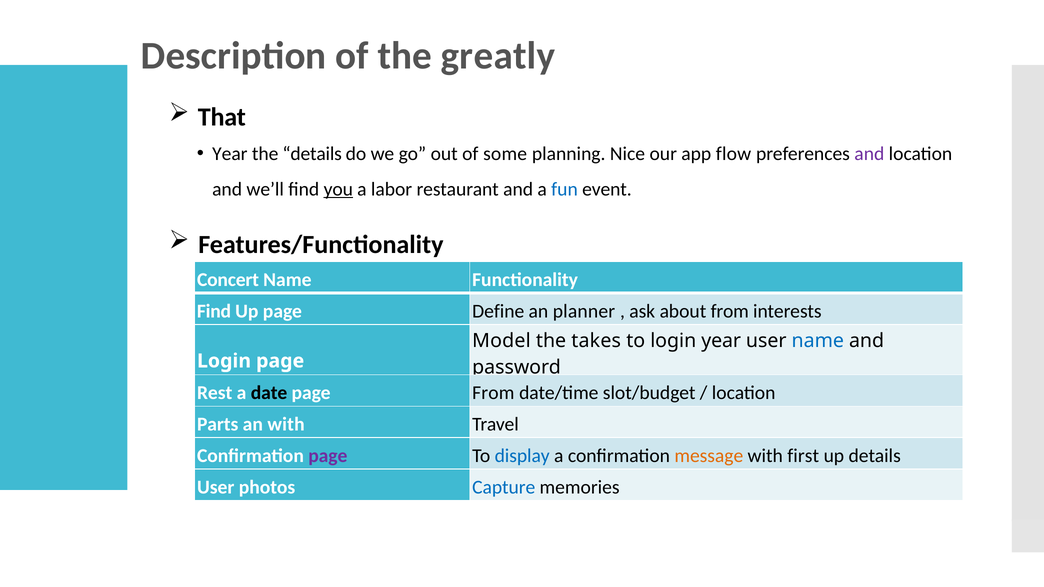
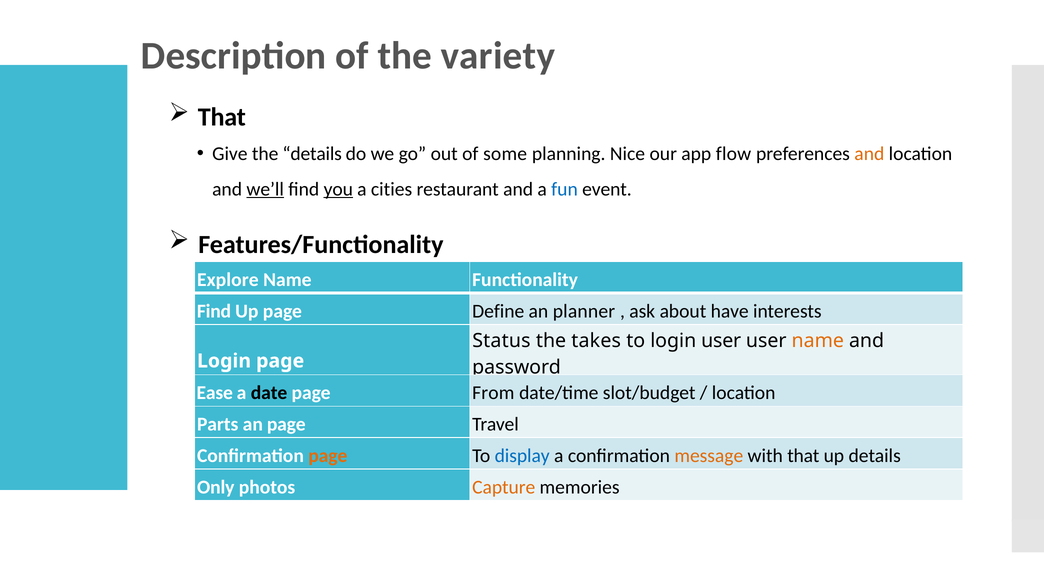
greatly: greatly -> variety (498, 56)
Year: Year -> Give (230, 154)
and colour: purple -> orange (869, 154)
we’ll underline: none -> present (265, 189)
labor: labor -> cities (392, 189)
Concert: Concert -> Explore (228, 280)
about from: from -> have (730, 311)
Model: Model -> Status (501, 341)
login year: year -> user (721, 341)
name colour: blue -> orange (818, 341)
Rest: Rest -> Ease (215, 393)
an with: with -> page (286, 425)
page colour: purple -> orange (328, 456)
with first: first -> that (803, 456)
User: User -> Only (216, 488)
Capture colour: blue -> orange (504, 488)
